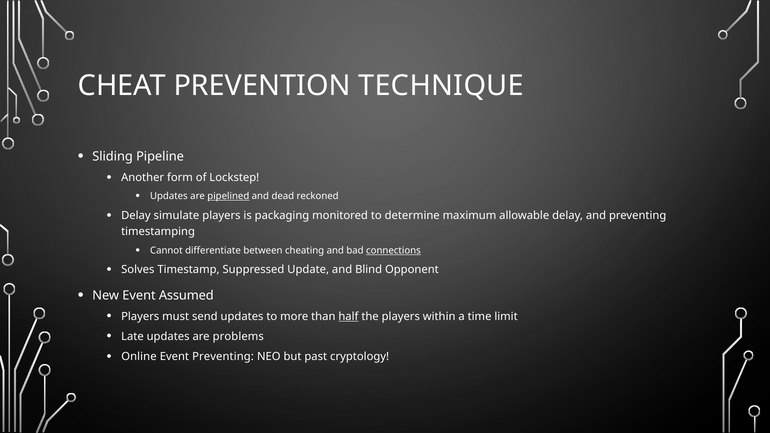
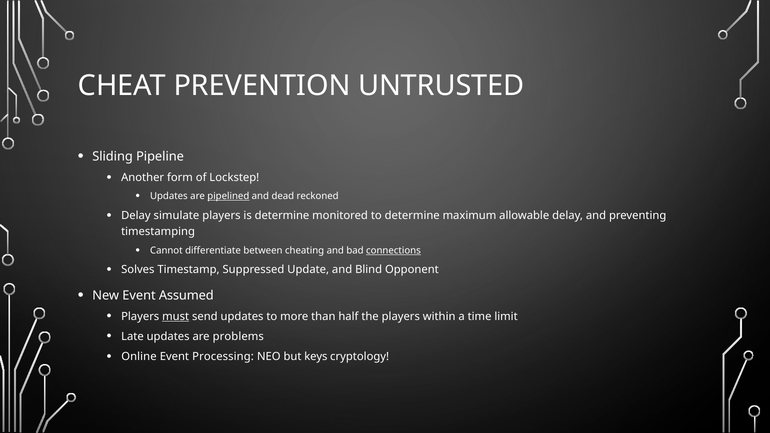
TECHNIQUE: TECHNIQUE -> UNTRUSTED (441, 86)
is packaging: packaging -> determine (282, 216)
must underline: none -> present (176, 316)
half underline: present -> none (348, 316)
Event Preventing: Preventing -> Processing (223, 357)
past: past -> keys (316, 357)
